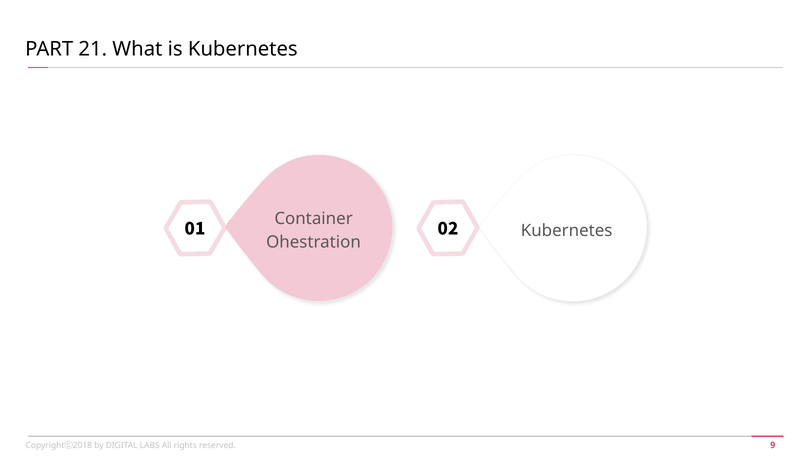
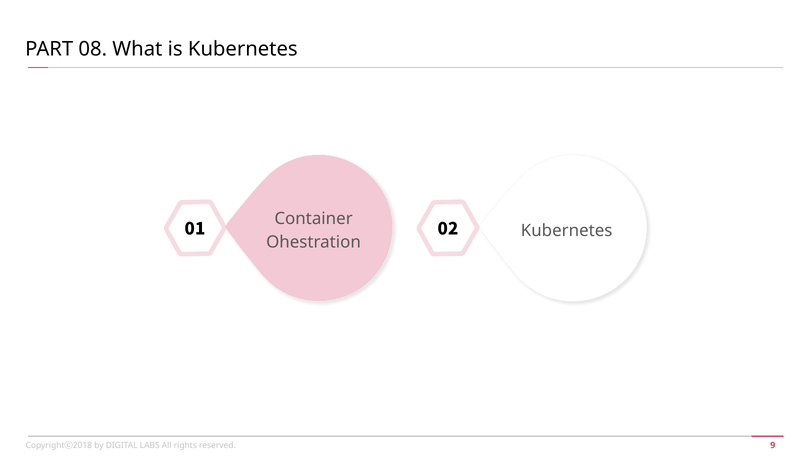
21: 21 -> 08 (93, 49)
